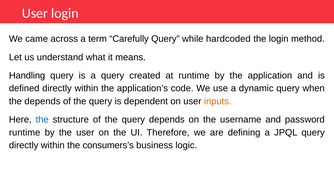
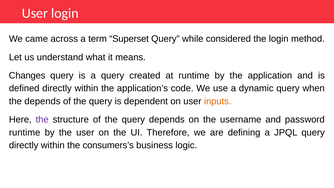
Carefully: Carefully -> Superset (129, 39)
hardcoded: hardcoded -> considered (228, 39)
Handling: Handling -> Changes (27, 76)
the colour: blue -> purple (42, 120)
